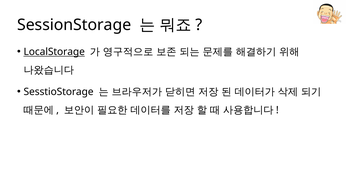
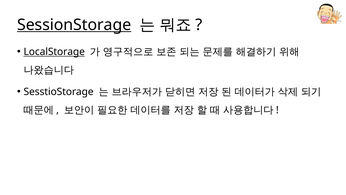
SessionStorage underline: none -> present (74, 25)
